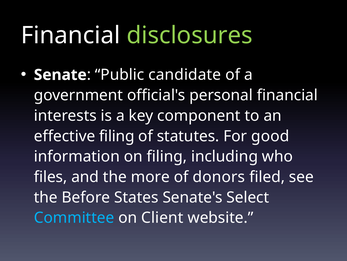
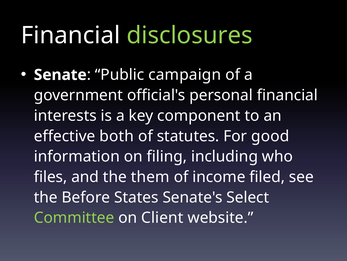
candidate: candidate -> campaign (185, 75)
effective filing: filing -> both (117, 136)
more: more -> them (150, 176)
donors: donors -> income (219, 176)
Committee colour: light blue -> light green (74, 217)
